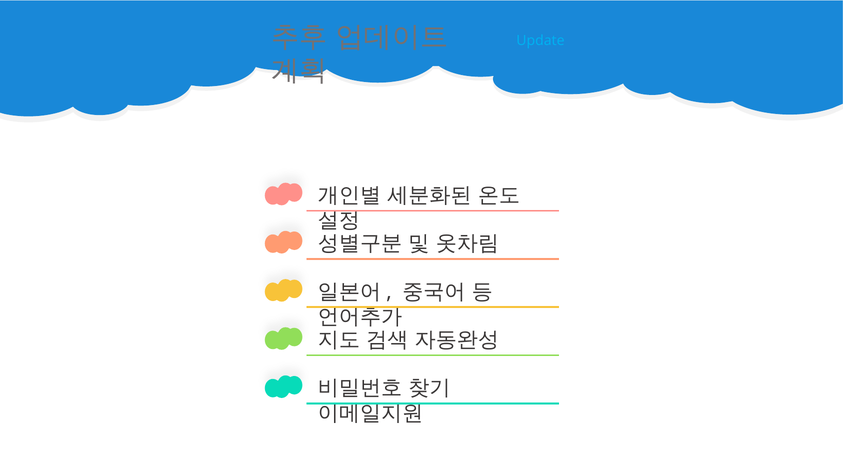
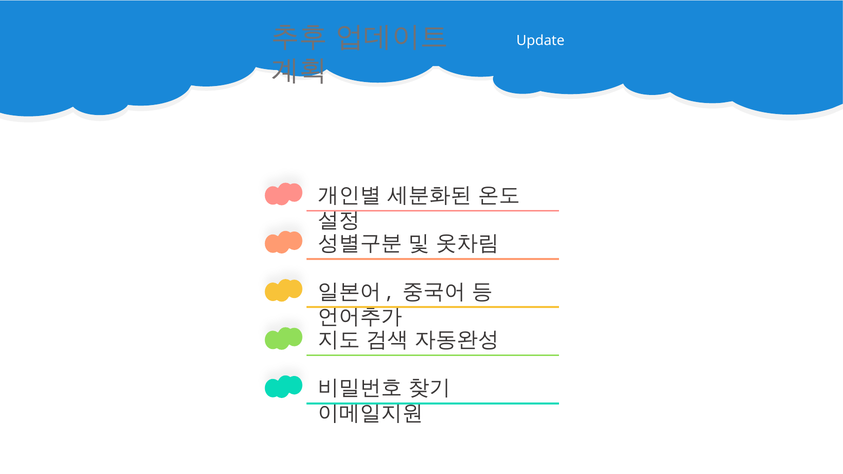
Update colour: light blue -> white (540, 41)
